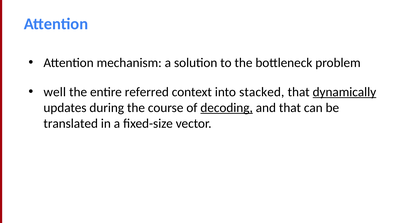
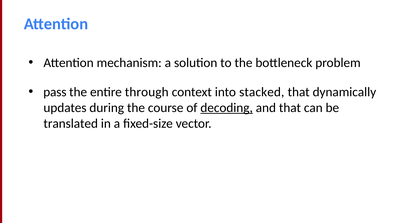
well: well -> pass (55, 92)
referred: referred -> through (147, 92)
dynamically underline: present -> none (344, 92)
